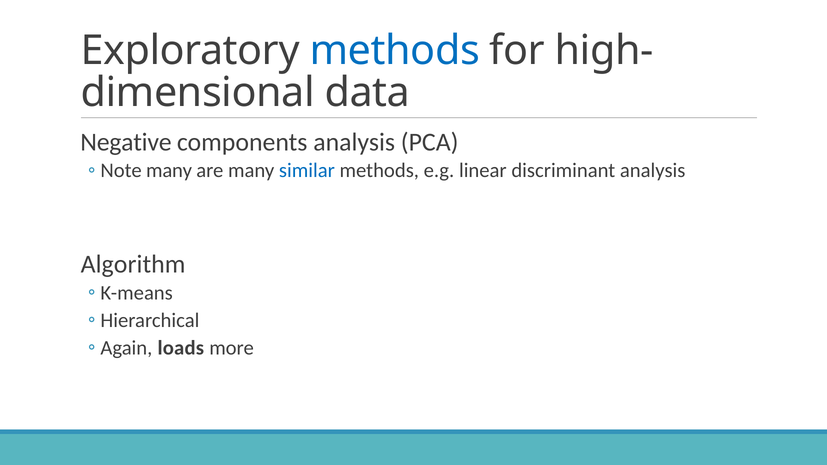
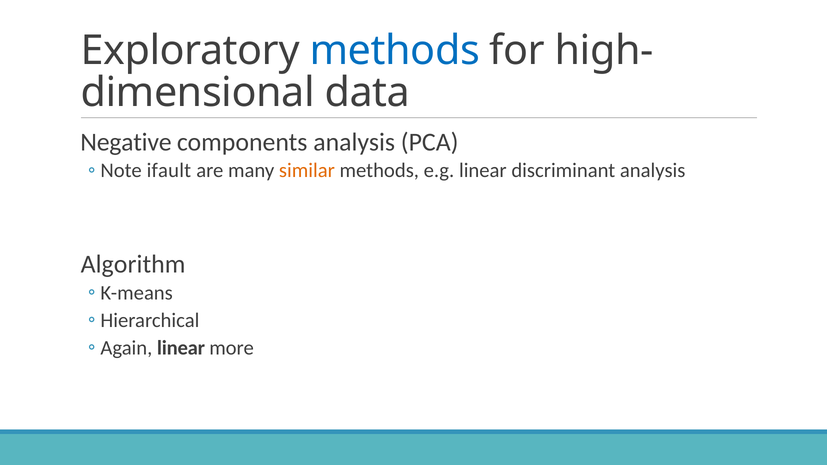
many: many -> ifault (169, 171)
similar colour: blue -> orange (307, 171)
loads: loads -> linear (181, 348)
